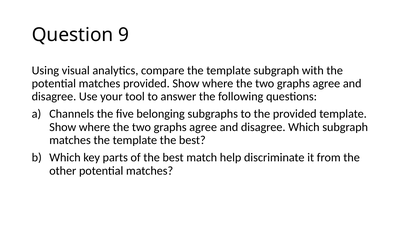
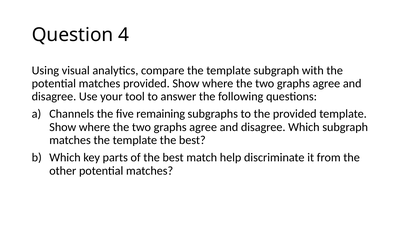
9: 9 -> 4 (124, 35)
belonging: belonging -> remaining (161, 114)
